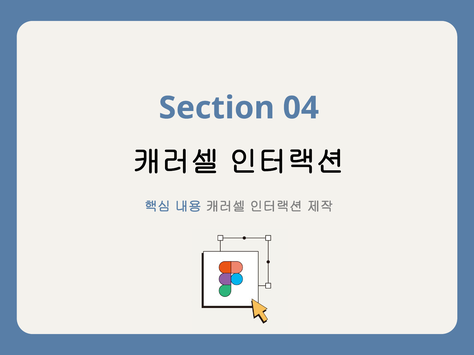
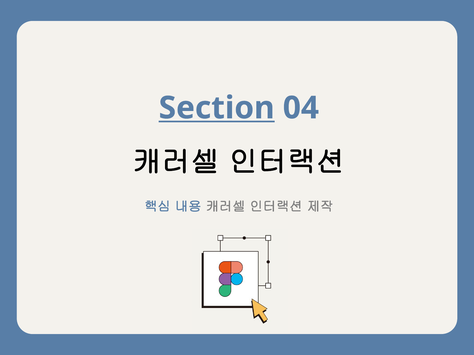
Section underline: none -> present (217, 108)
